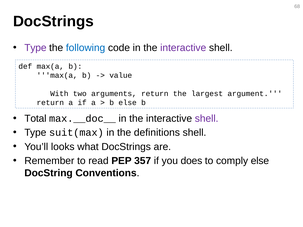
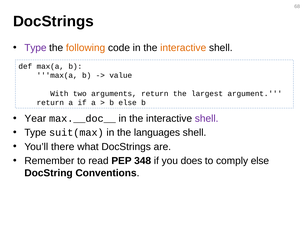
following colour: blue -> orange (86, 48)
interactive colour: purple -> orange (183, 48)
Total: Total -> Year (35, 119)
definitions: definitions -> languages (157, 133)
looks: looks -> there (63, 147)
357: 357 -> 348 (143, 161)
